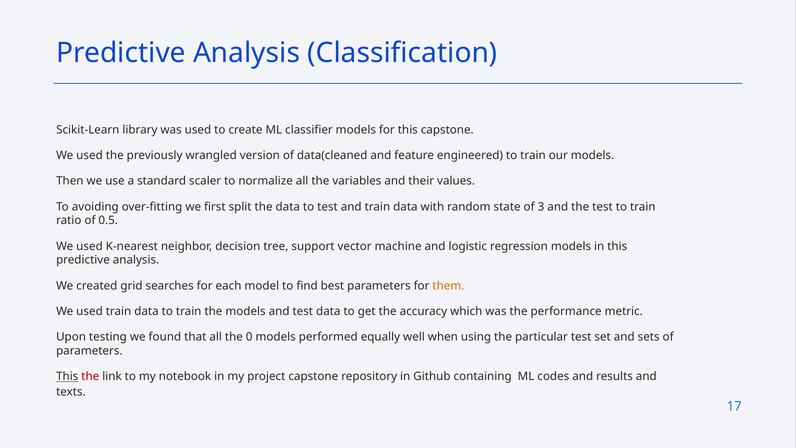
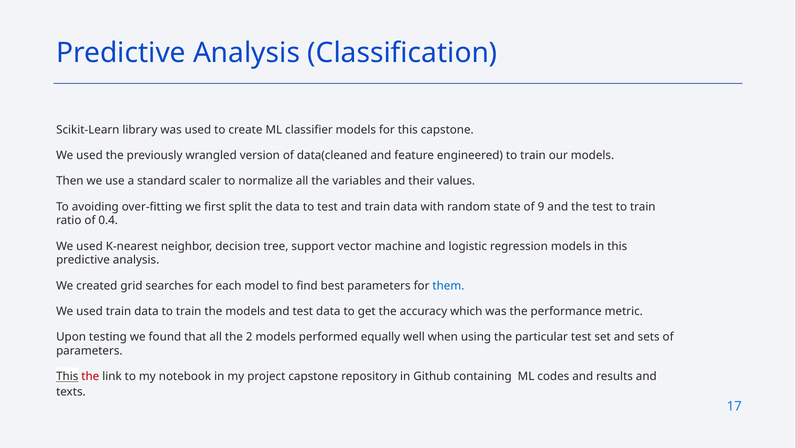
3: 3 -> 9 (541, 207)
0.5: 0.5 -> 0.4 (108, 220)
them colour: orange -> blue (448, 286)
0: 0 -> 2 (249, 337)
